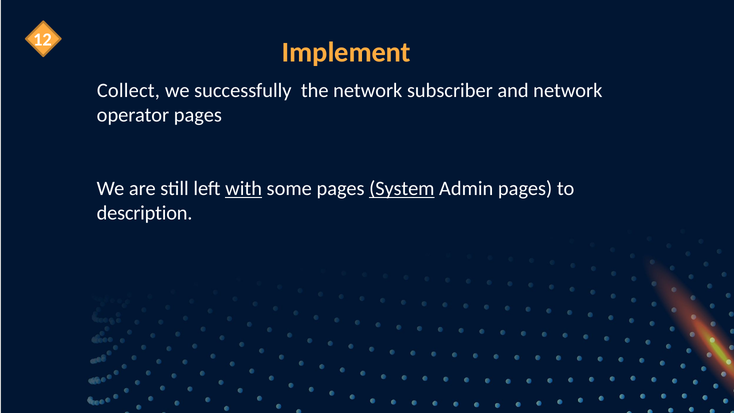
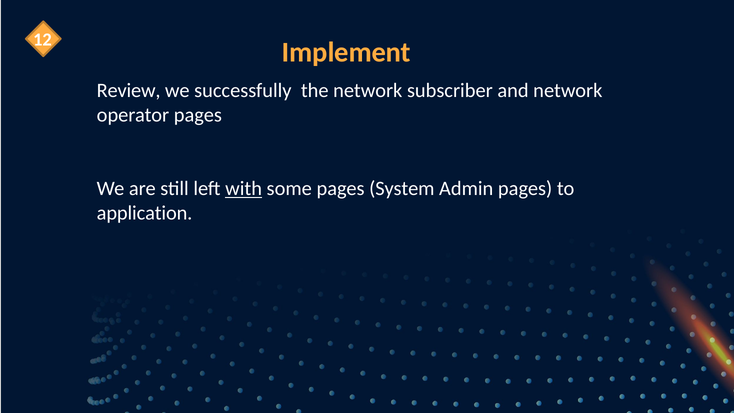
Collect: Collect -> Review (129, 91)
System underline: present -> none (402, 189)
description: description -> application (145, 213)
